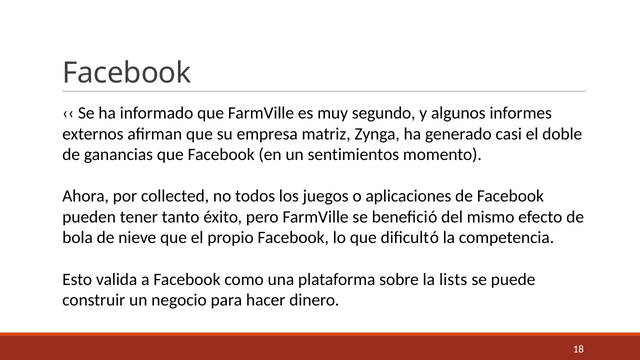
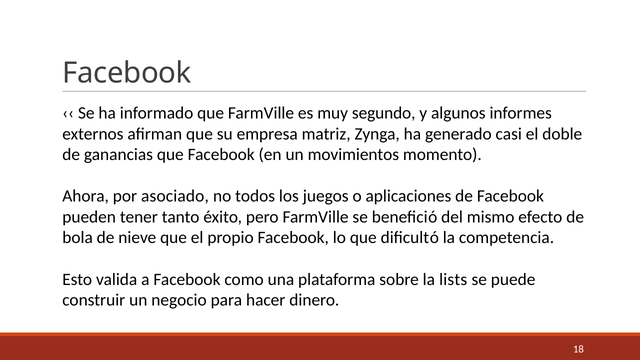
sentimientos: sentimientos -> movimientos (353, 155)
collected: collected -> asociado (175, 196)
